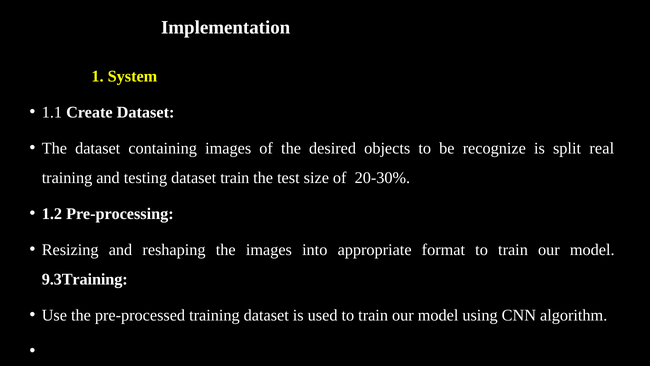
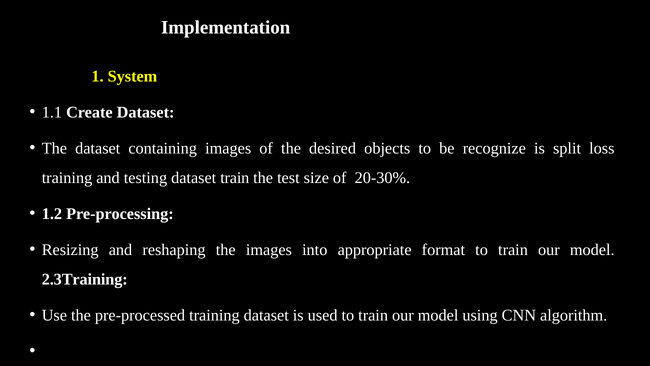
real: real -> loss (602, 148)
9.3Training: 9.3Training -> 2.3Training (85, 279)
